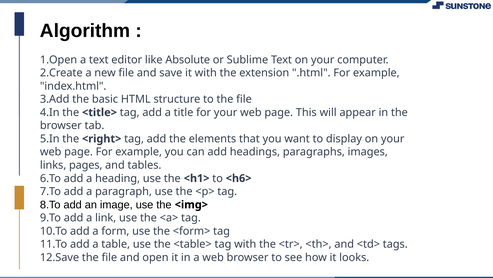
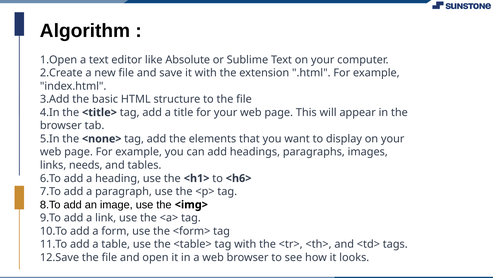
<right>: <right> -> <none> (102, 139)
pages: pages -> needs (86, 165)
